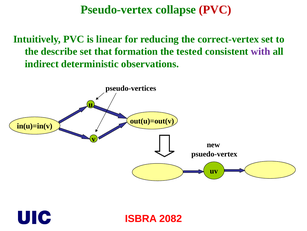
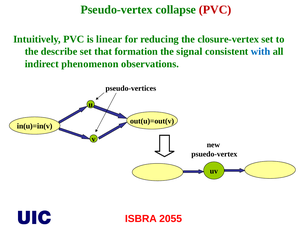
correct-vertex: correct-vertex -> closure-vertex (228, 39)
tested: tested -> signal (189, 51)
with colour: purple -> blue (261, 51)
deterministic: deterministic -> phenomenon (90, 64)
2082: 2082 -> 2055 (171, 218)
